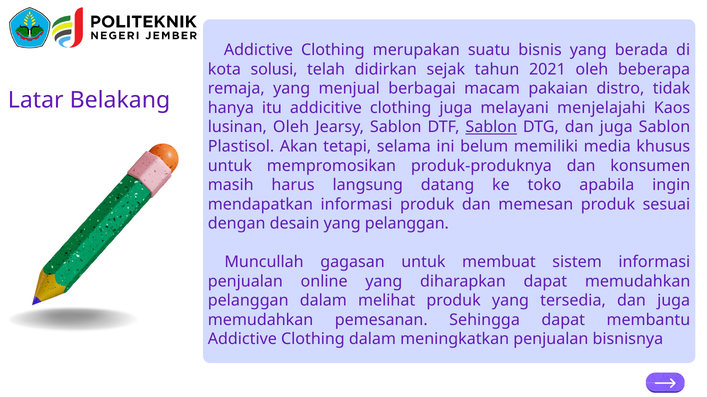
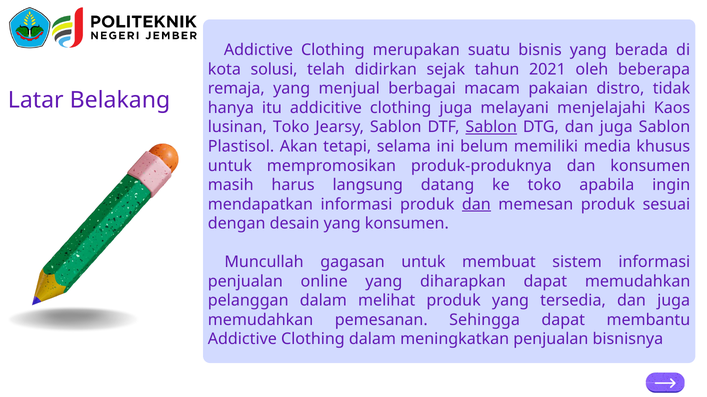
lusinan Oleh: Oleh -> Toko (291, 127)
dan underline: none -> present (476, 205)
yang pelanggan: pelanggan -> konsumen (407, 224)
